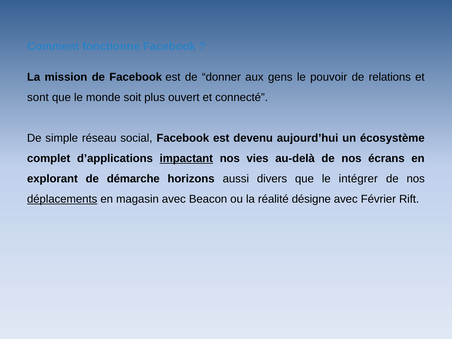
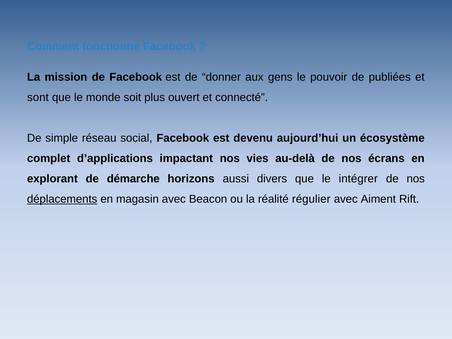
relations: relations -> publiées (390, 77)
impactant underline: present -> none (186, 158)
désigne: désigne -> régulier (311, 199)
Février: Février -> Aiment (378, 199)
